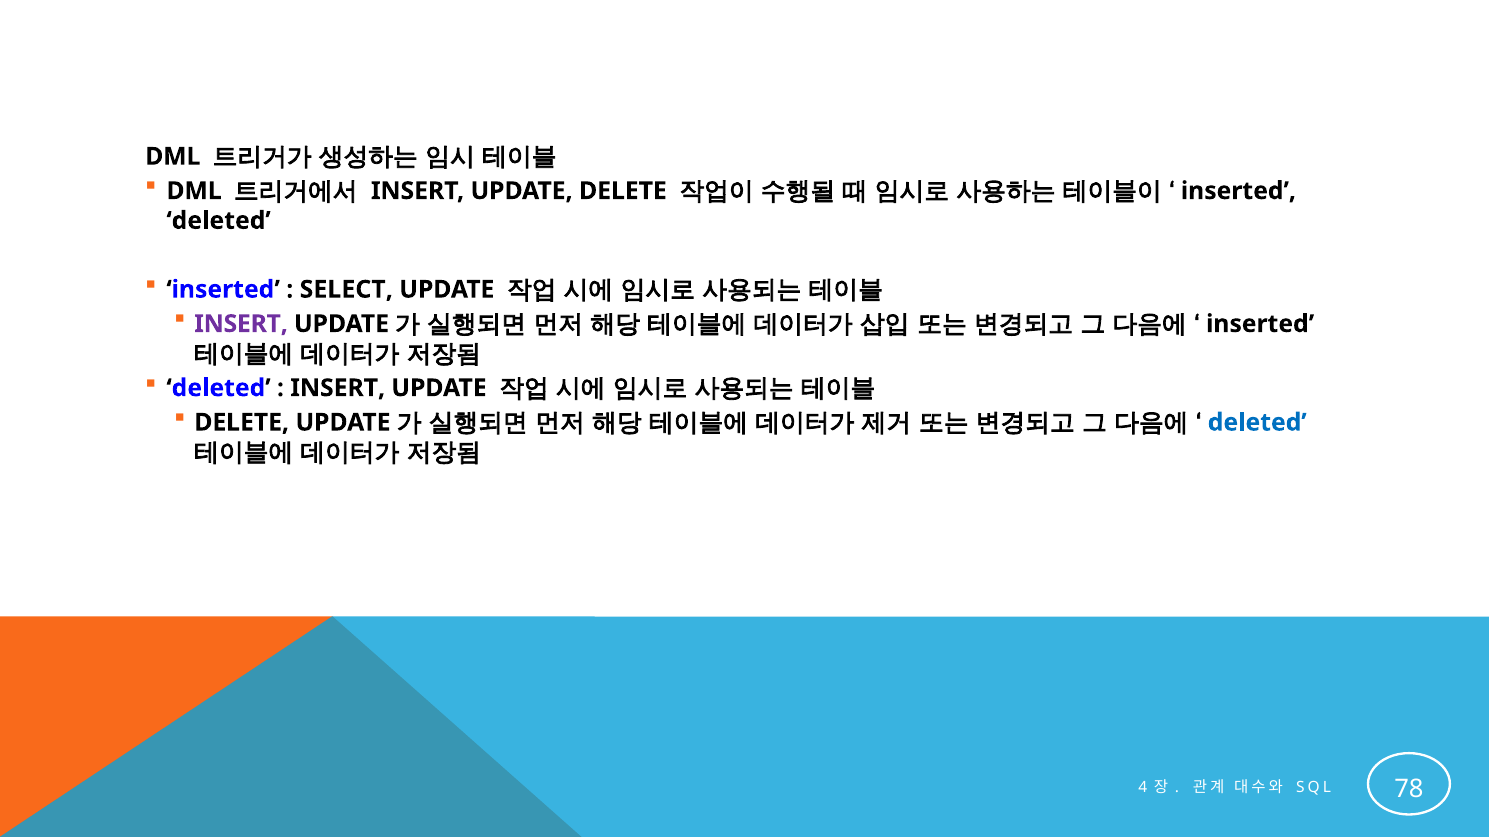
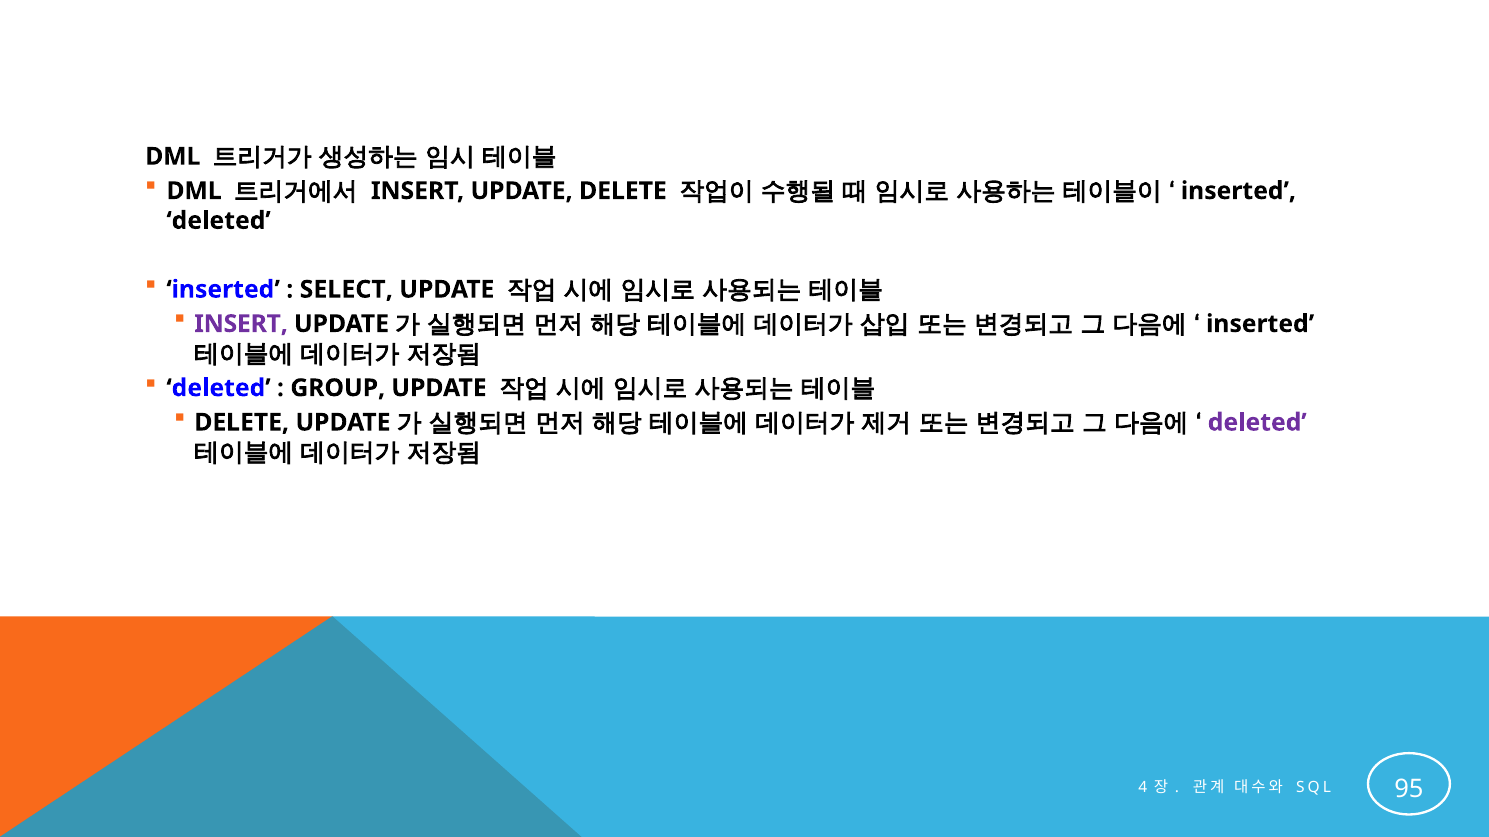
INSERT: INSERT -> GROUP (338, 388)
deleted colour: blue -> purple (1257, 423)
78: 78 -> 95 (1409, 789)
